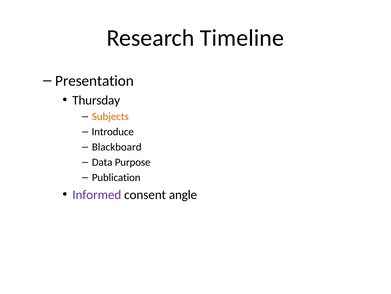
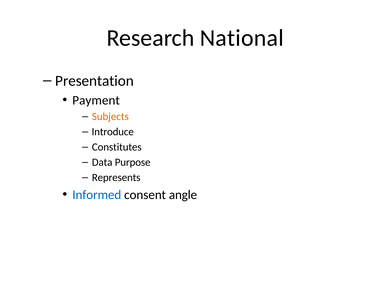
Timeline: Timeline -> National (242, 38)
Thursday: Thursday -> Payment (96, 100)
Blackboard: Blackboard -> Constitutes (117, 147)
Publication: Publication -> Represents (116, 177)
Informed colour: purple -> blue (97, 194)
